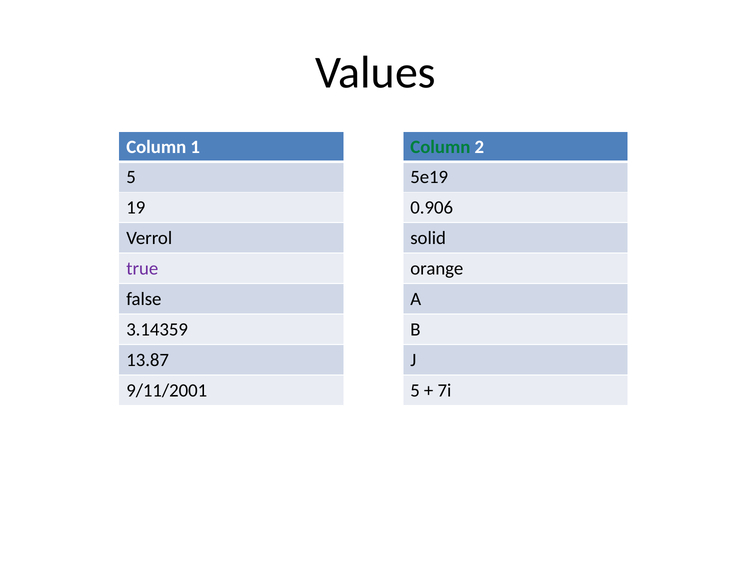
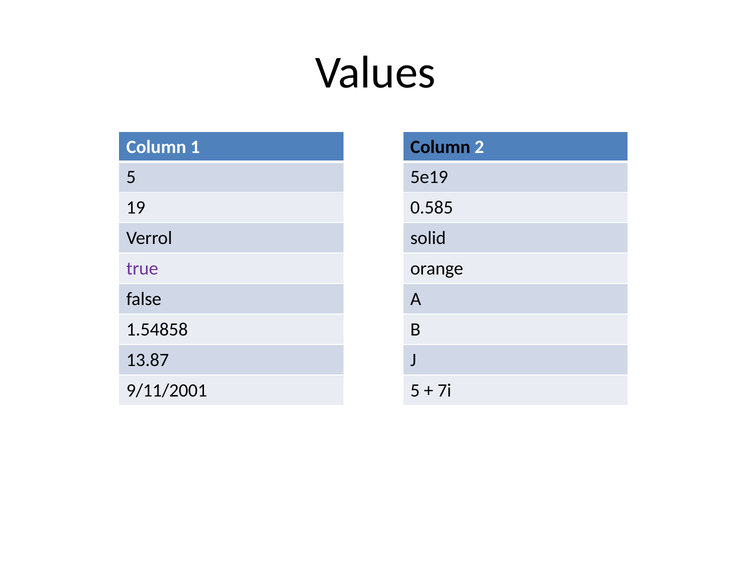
Column colour: green -> black (440, 147)
0.906: 0.906 -> 0.585 (432, 208)
3.14359: 3.14359 -> 1.54858 (157, 330)
